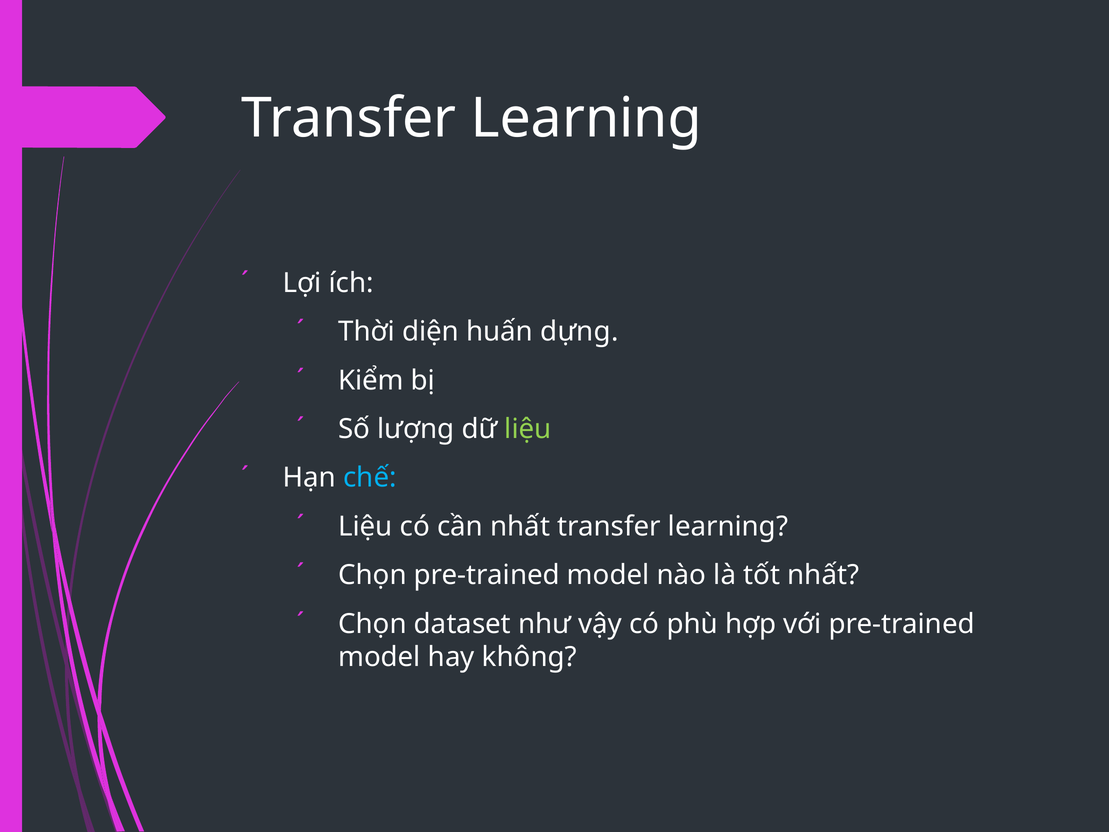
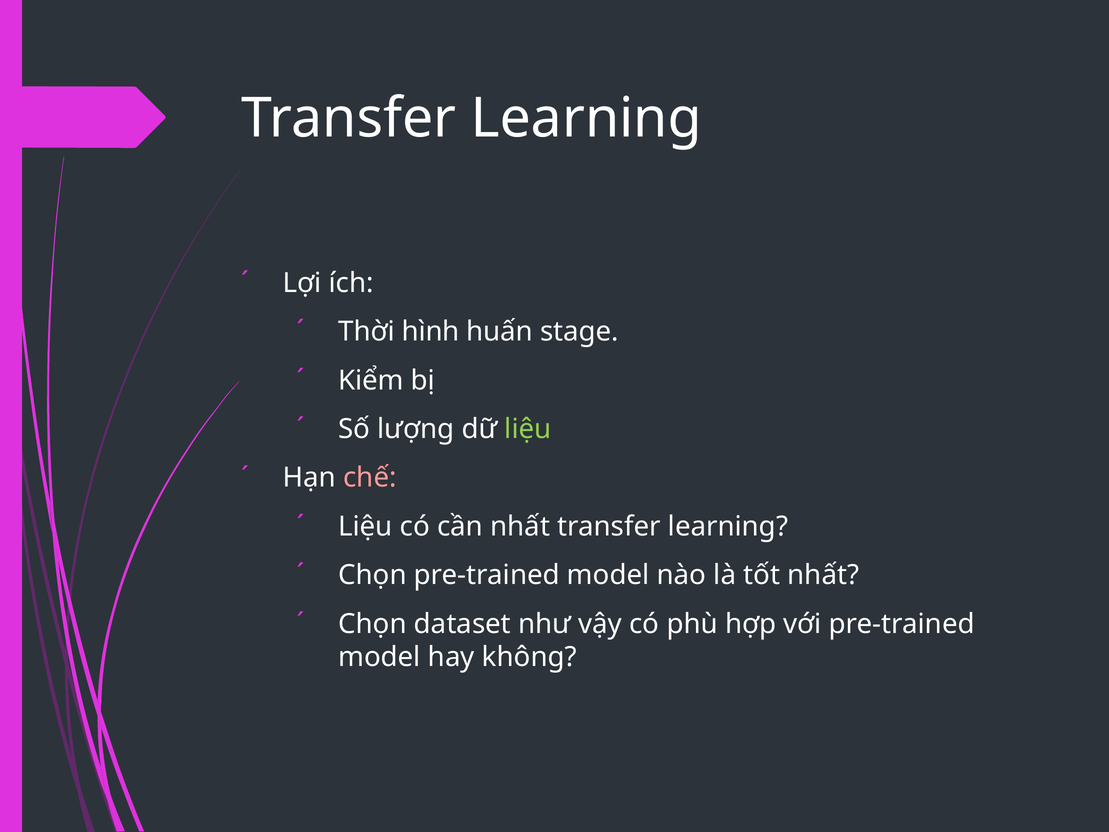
diện: diện -> hình (431, 332)
dựng: dựng -> stage (580, 332)
chế colour: light blue -> pink (370, 478)
